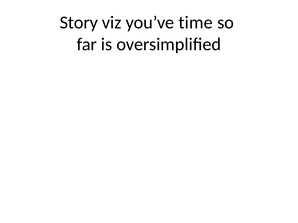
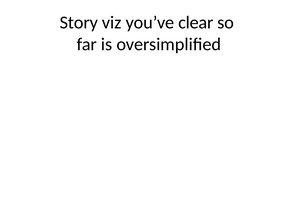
time: time -> clear (196, 23)
